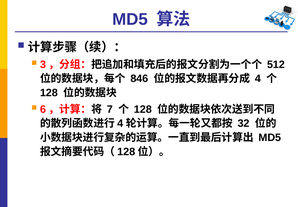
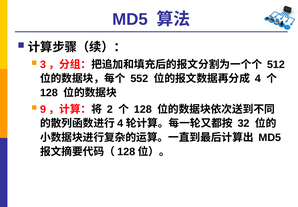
846: 846 -> 552 (139, 78)
6: 6 -> 9 (43, 109)
7: 7 -> 2 (110, 109)
